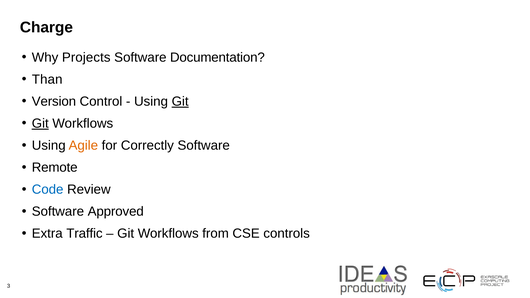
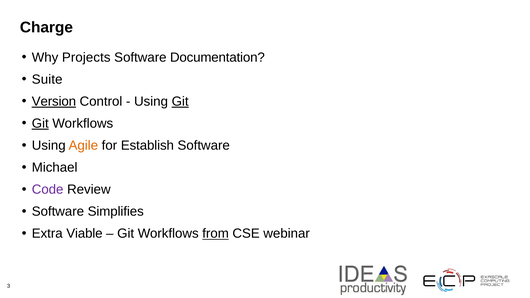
Than: Than -> Suite (47, 79)
Version underline: none -> present (54, 102)
Correctly: Correctly -> Establish (147, 146)
Remote: Remote -> Michael (55, 168)
Code colour: blue -> purple (48, 190)
Approved: Approved -> Simplifies (116, 212)
Traffic: Traffic -> Viable (84, 234)
from underline: none -> present (216, 234)
controls: controls -> webinar (287, 234)
